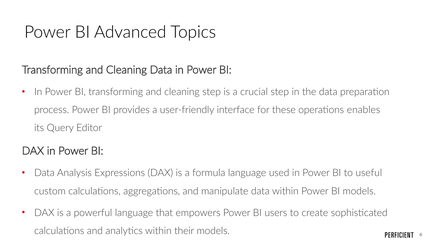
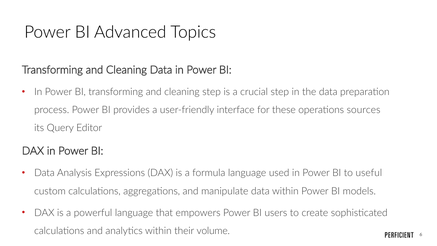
enables: enables -> sources (364, 110)
their models: models -> volume (213, 231)
